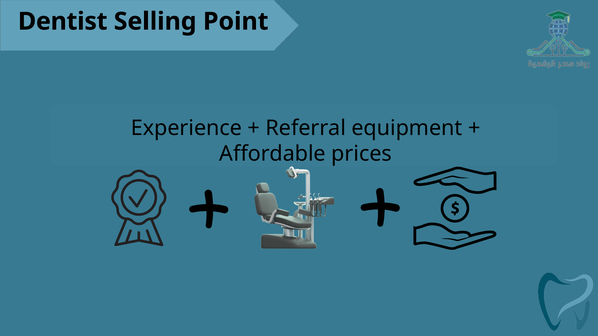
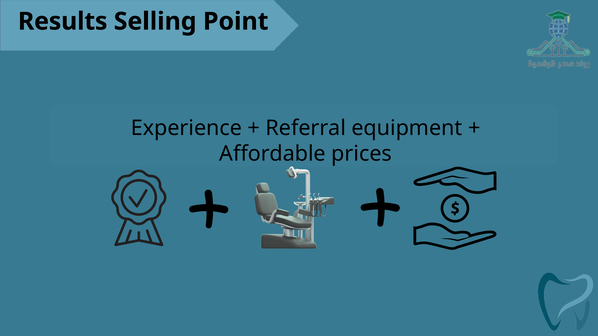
Dentist: Dentist -> Results (63, 21)
